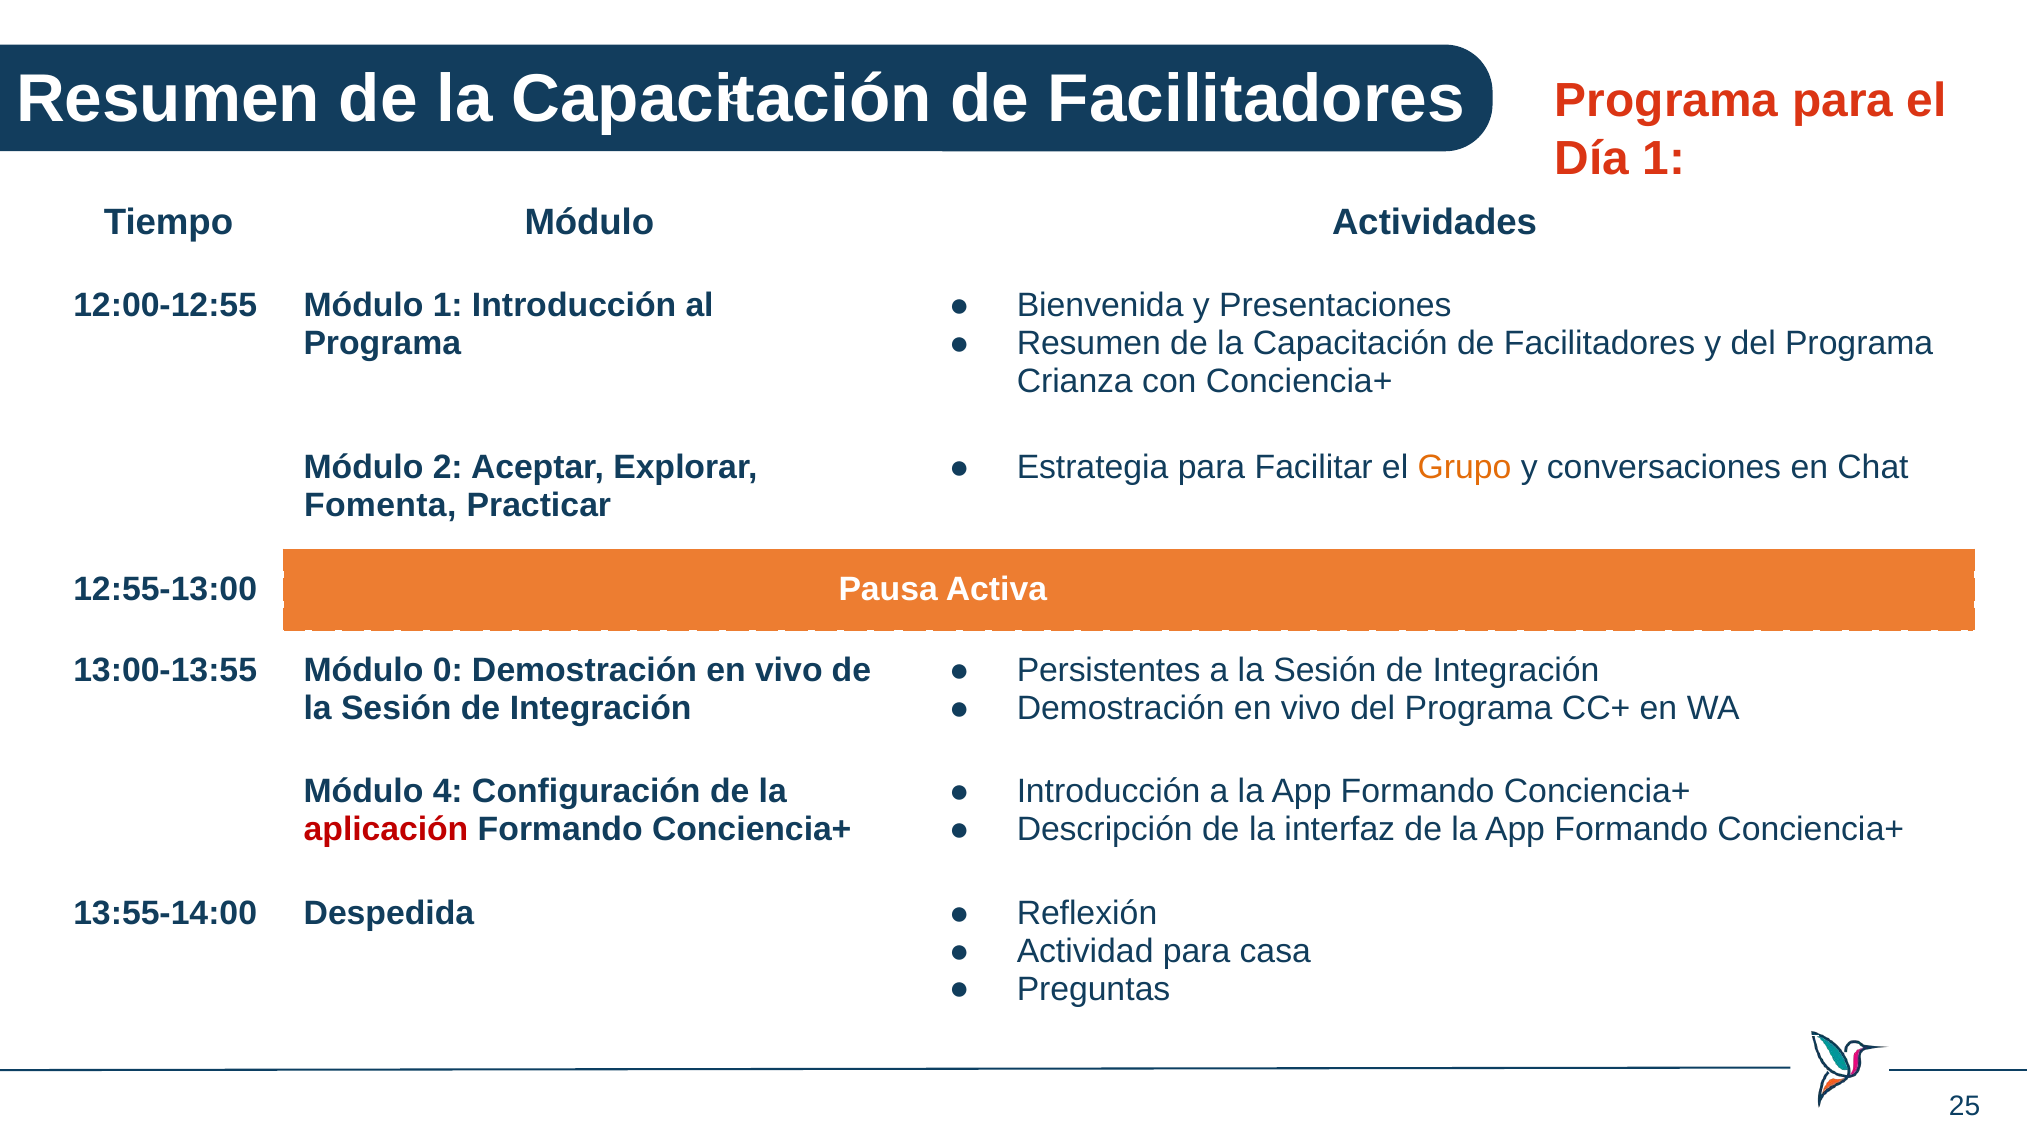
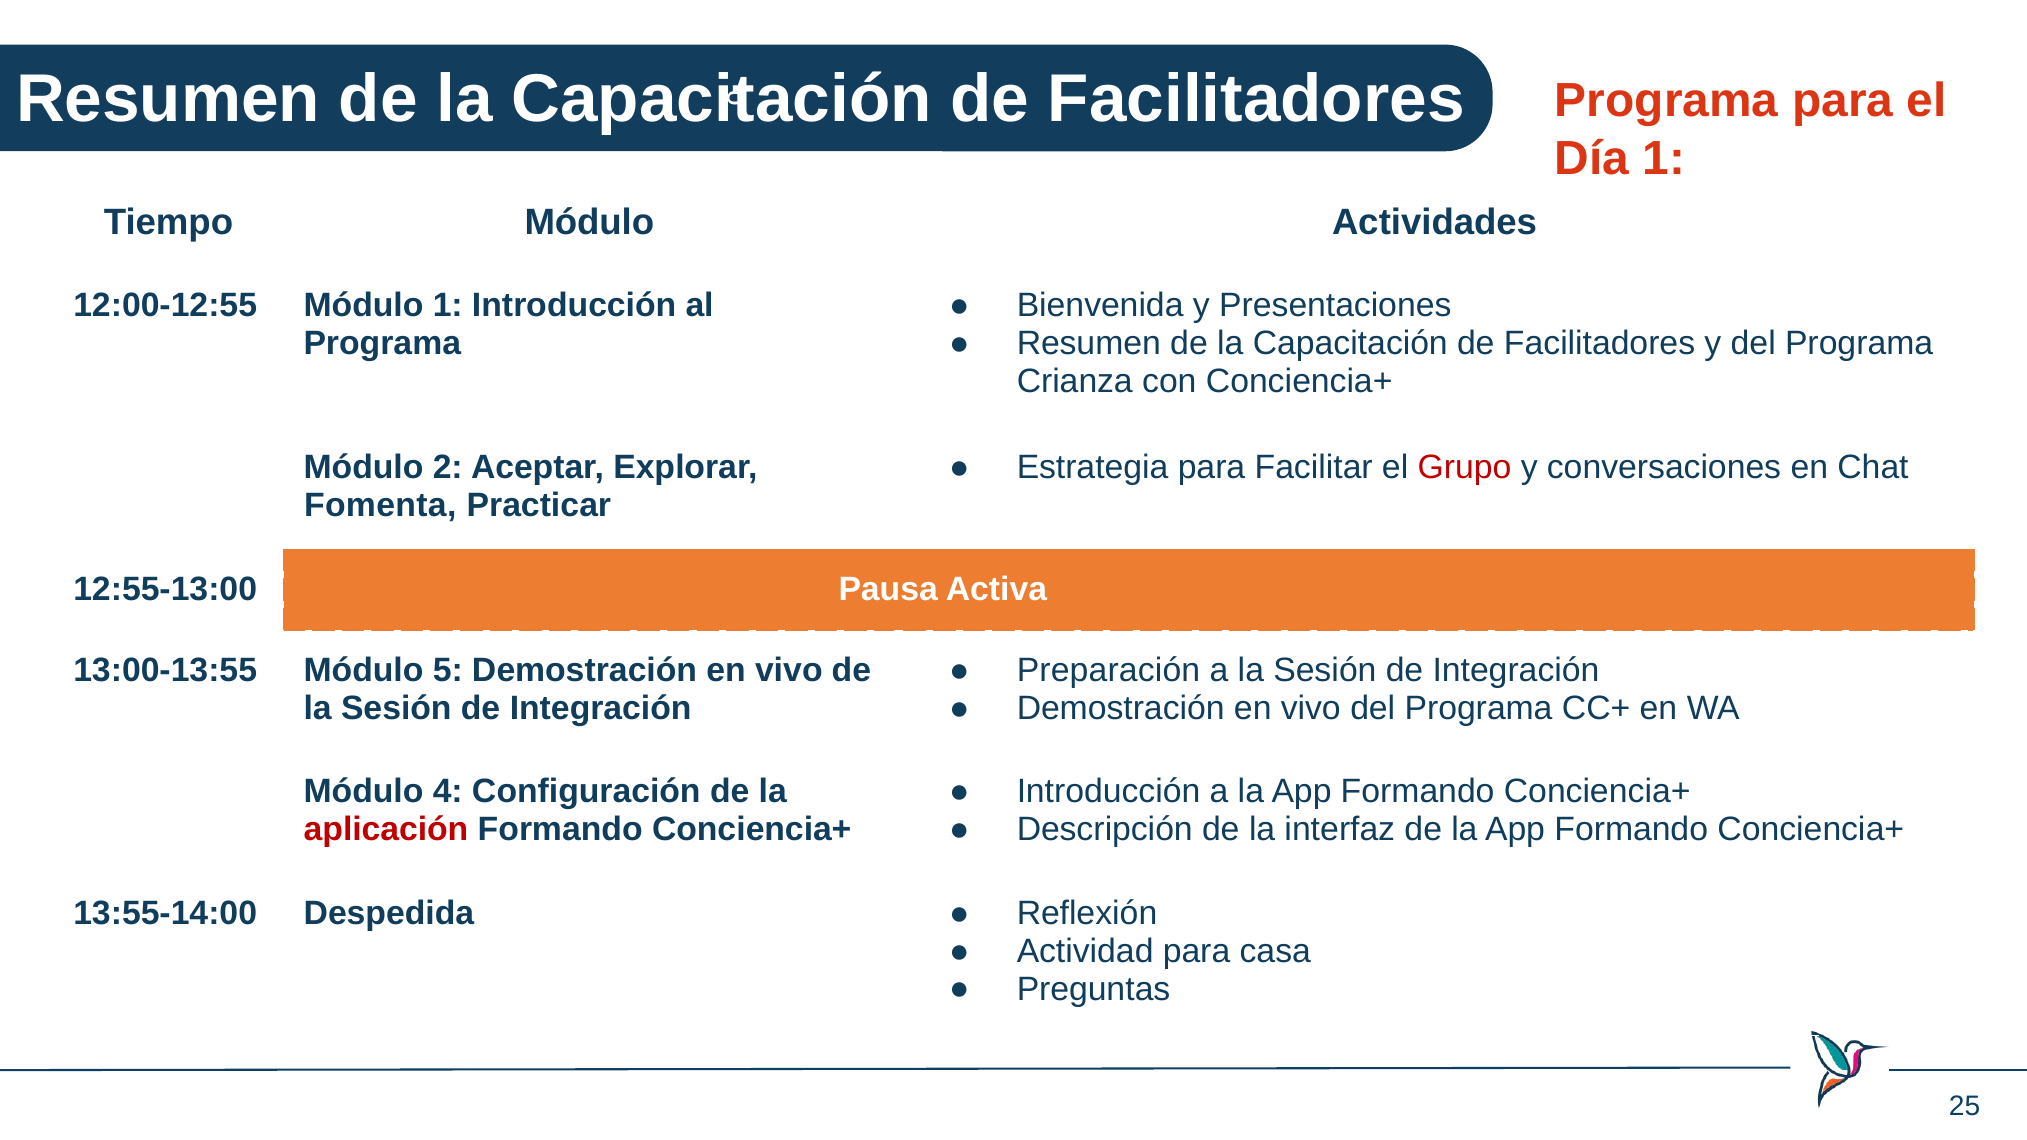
Grupo colour: orange -> red (1464, 468)
0: 0 -> 5 (448, 670)
Persistentes: Persistentes -> Preparación (1109, 670)
